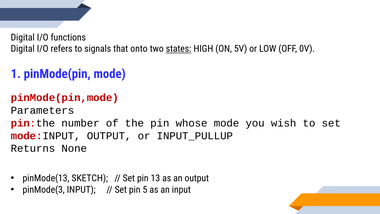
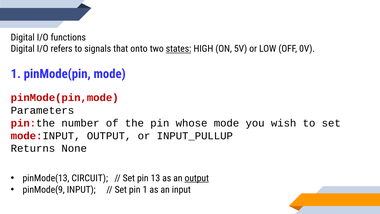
SKETCH: SKETCH -> CIRCUIT (90, 178)
output underline: none -> present (197, 178)
pinMode(3: pinMode(3 -> pinMode(9 (44, 189)
pin 5: 5 -> 1 (145, 189)
